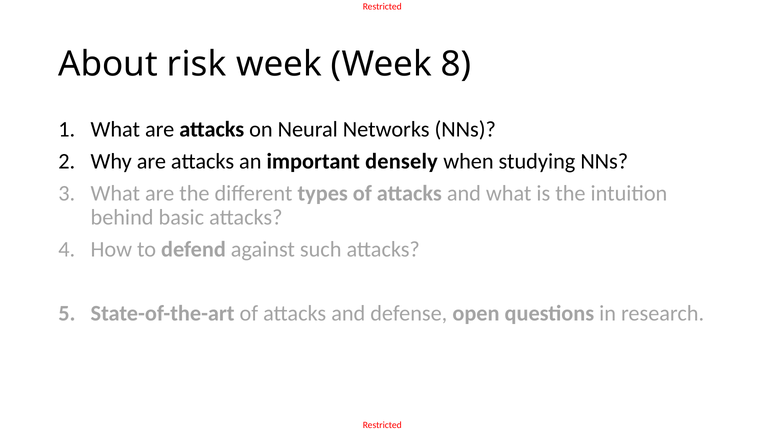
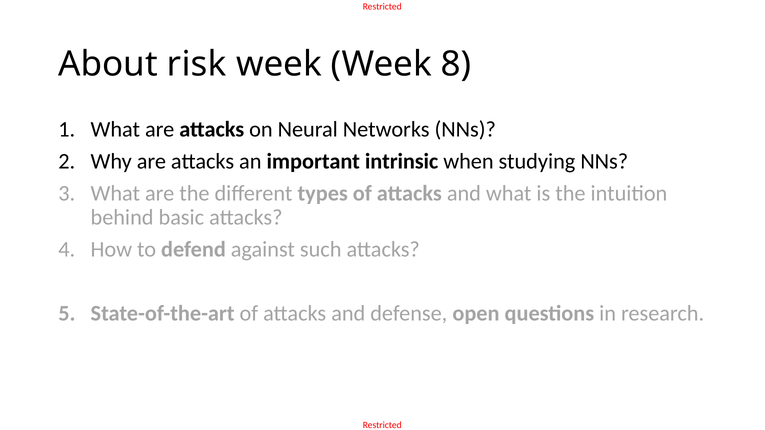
densely: densely -> intrinsic (402, 161)
